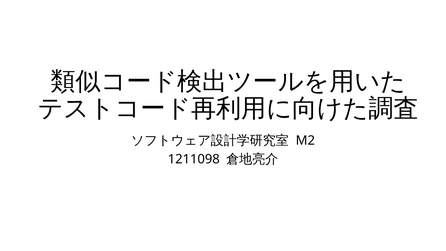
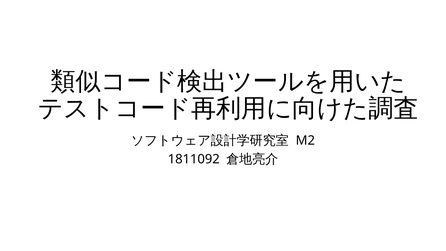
1211098: 1211098 -> 1811092 (194, 159)
